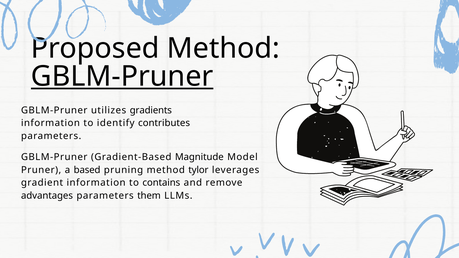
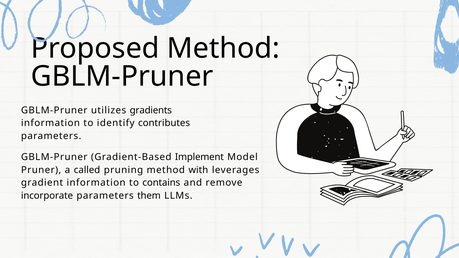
GBLM-Pruner underline: present -> none (122, 76)
Magnitude: Magnitude -> Implement (199, 157)
based: based -> called (87, 170)
tylor: tylor -> with (198, 170)
advantages: advantages -> incorporate (47, 196)
